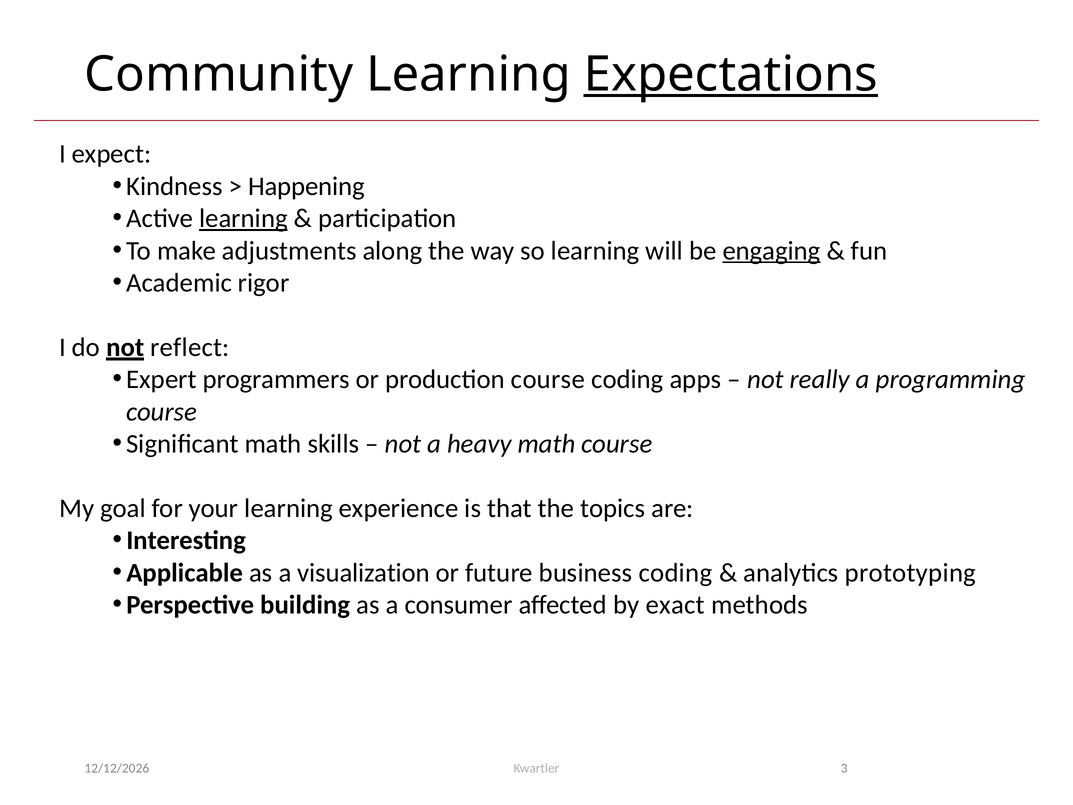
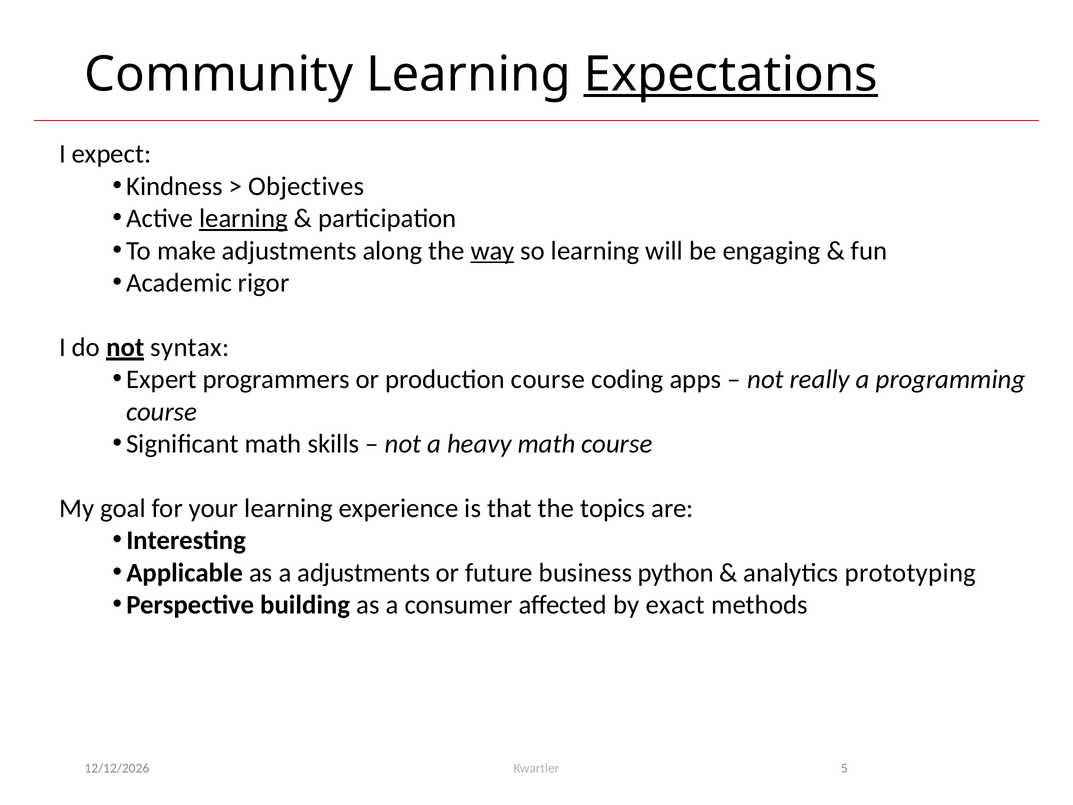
Happening: Happening -> Objectives (306, 186)
way underline: none -> present (493, 251)
engaging underline: present -> none (772, 251)
reflect: reflect -> syntax (190, 347)
a visualization: visualization -> adjustments (364, 572)
business coding: coding -> python (676, 572)
3: 3 -> 5 (844, 768)
